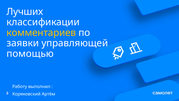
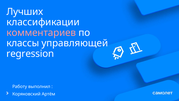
комментариев colour: yellow -> pink (41, 33)
заявки: заявки -> классы (23, 43)
помощью: помощью -> regression (30, 54)
